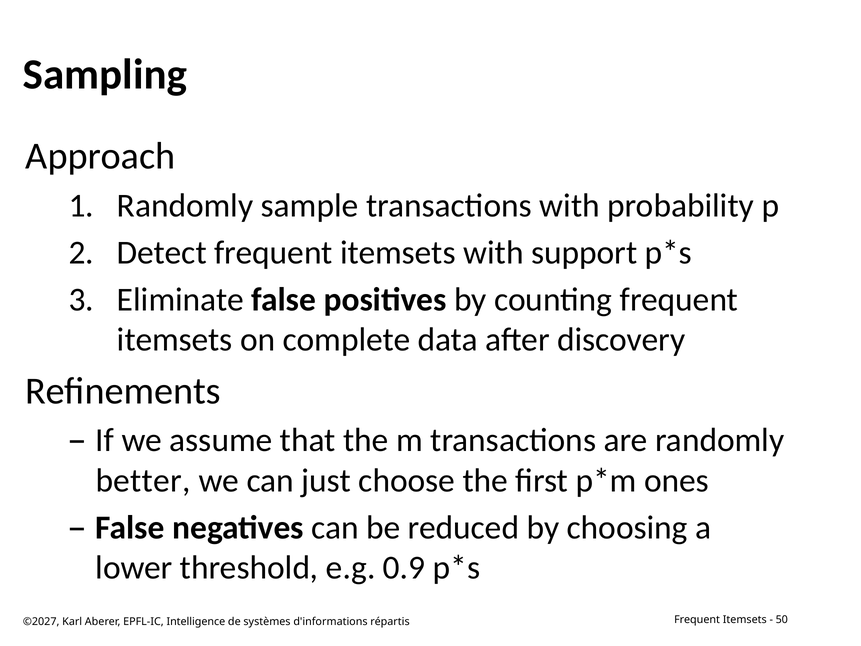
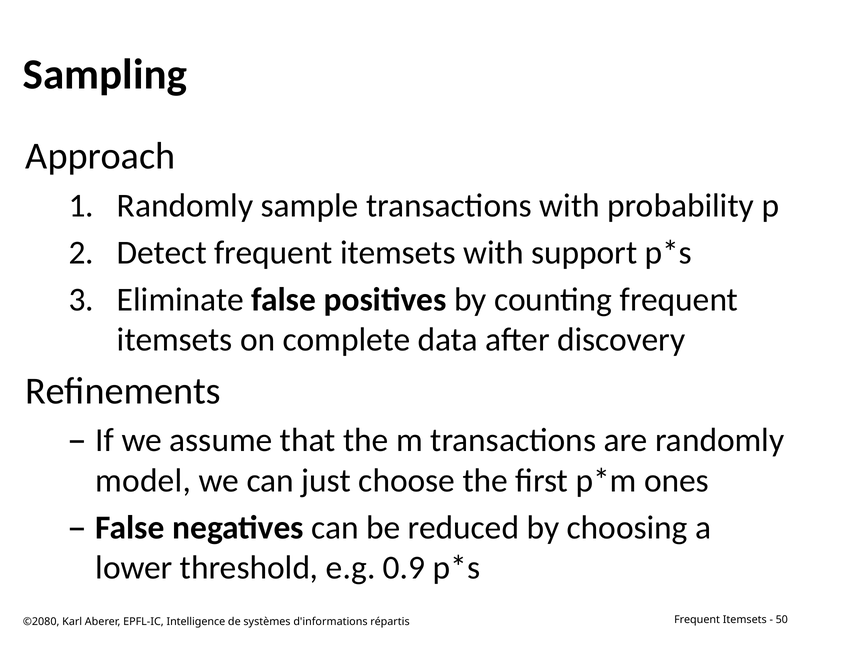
better: better -> model (143, 480)
©2027: ©2027 -> ©2080 (41, 621)
